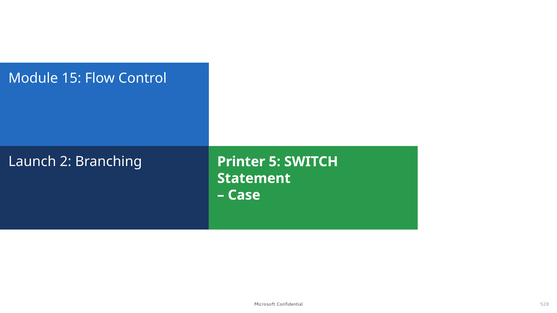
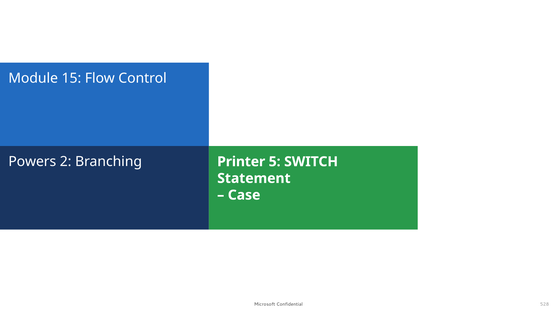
Launch: Launch -> Powers (32, 162)
